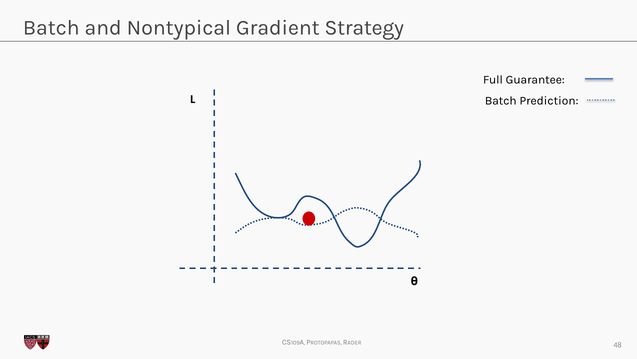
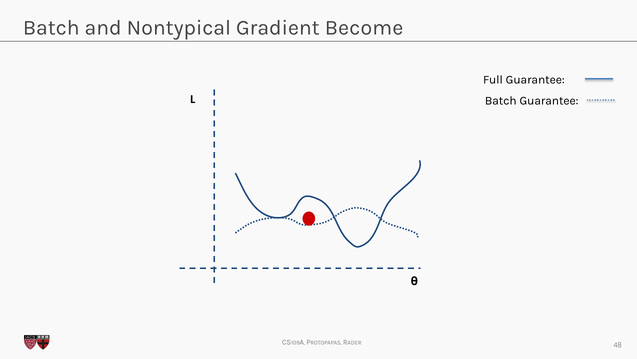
Strategy: Strategy -> Become (364, 28)
Batch Prediction: Prediction -> Guarantee (549, 101)
